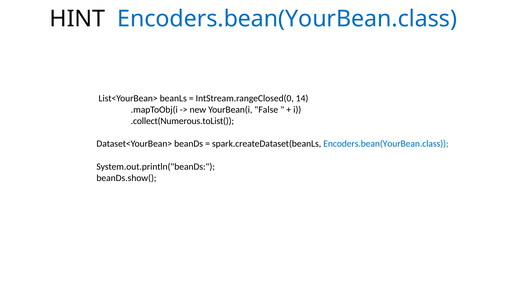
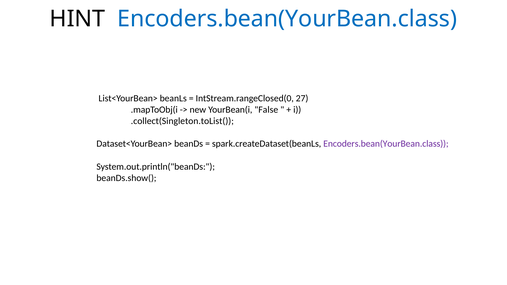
14: 14 -> 27 (302, 98)
.collect(Numerous.toList(: .collect(Numerous.toList( -> .collect(Singleton.toList( (182, 121)
Encoders.bean(YourBean.class colour: blue -> purple (386, 144)
